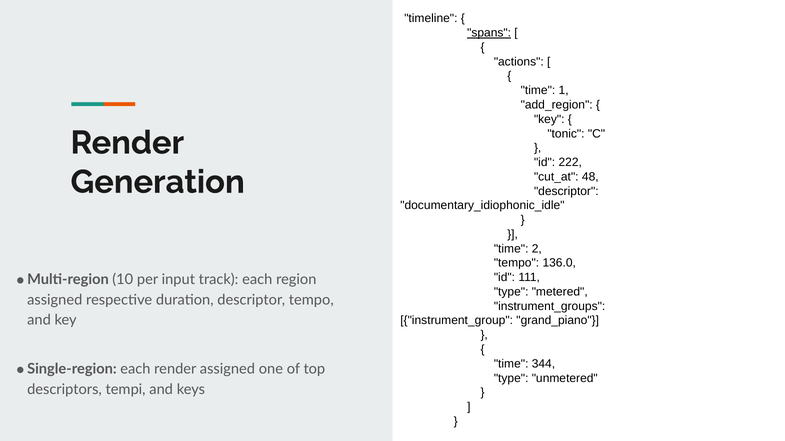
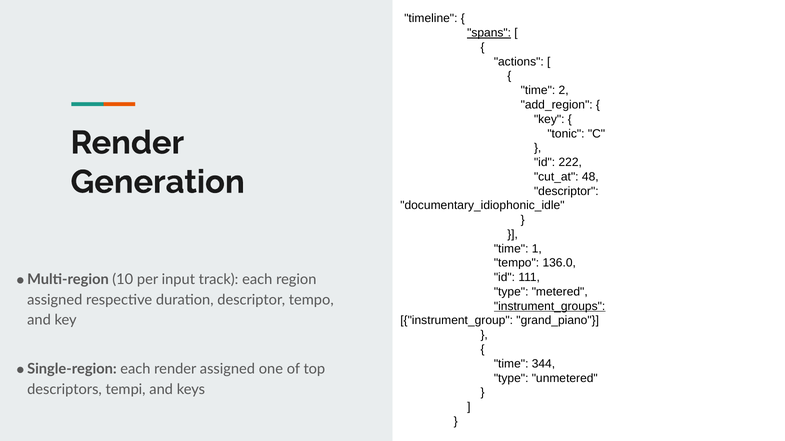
1: 1 -> 2 (564, 91)
2: 2 -> 1 (537, 249)
instrument_groups underline: none -> present (550, 307)
